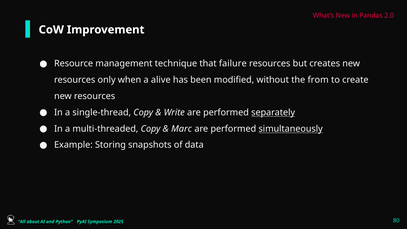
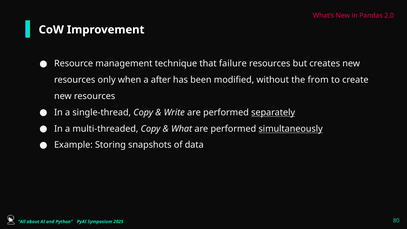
alive: alive -> after (161, 80)
Marc: Marc -> What (182, 129)
